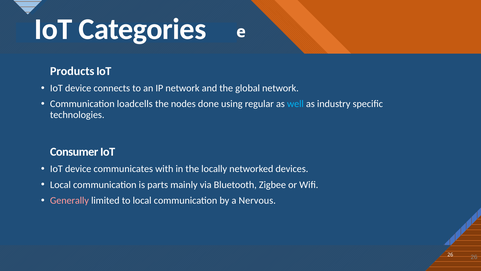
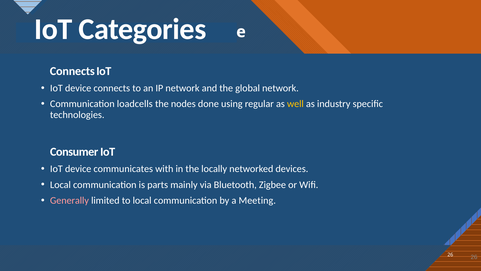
Products: Products -> Connects (72, 71)
well colour: light blue -> yellow (295, 104)
Nervous: Nervous -> Meeting (257, 200)
